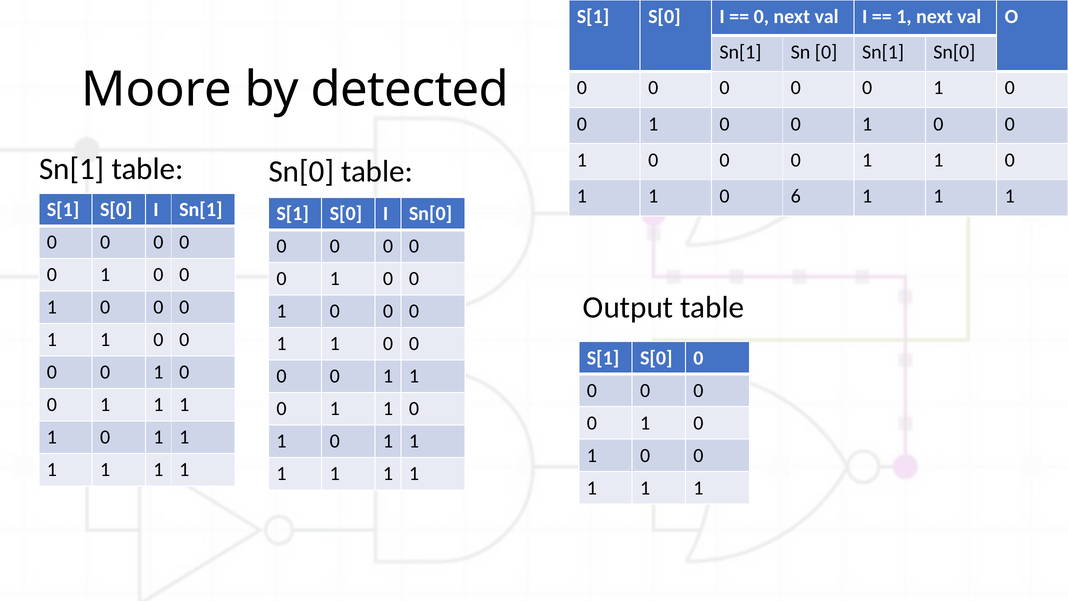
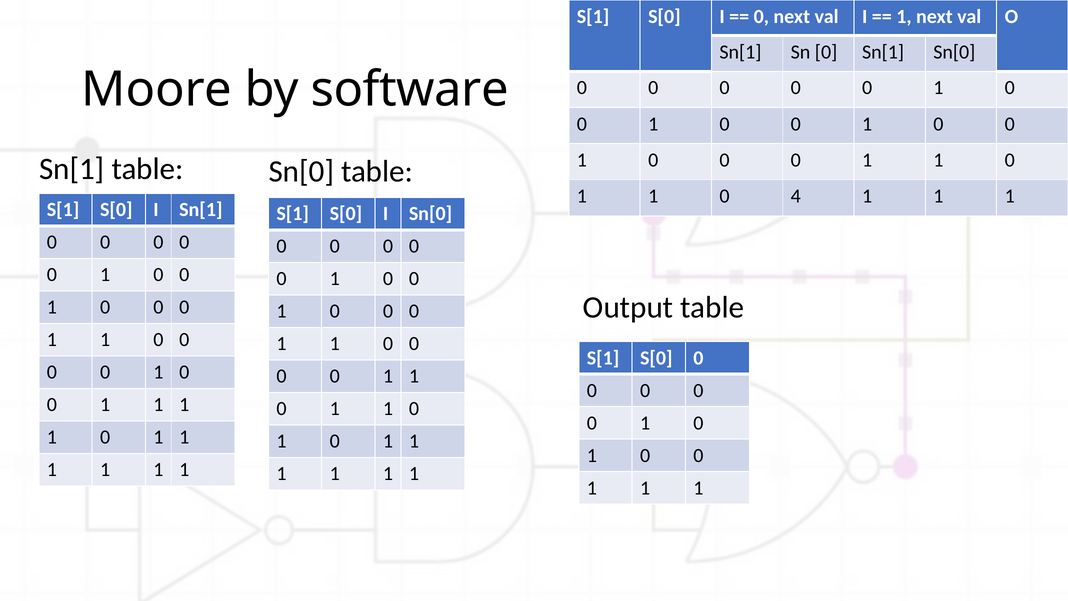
detected: detected -> software (410, 90)
6: 6 -> 4 (796, 196)
